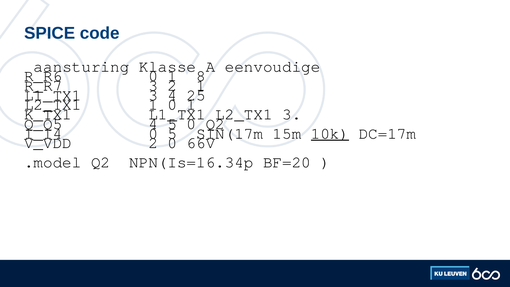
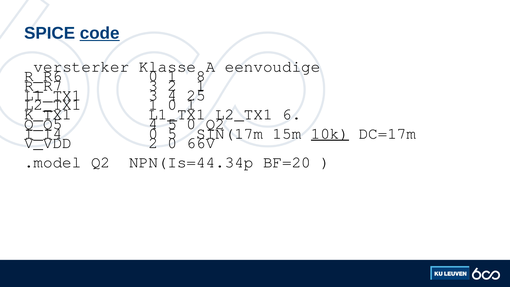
code underline: none -> present (100, 33)
aansturing: aansturing -> versterker (81, 66)
L2_TX1 3: 3 -> 6 (292, 114)
NPN(Is=16.34p: NPN(Is=16.34p -> NPN(Is=44.34p (191, 162)
